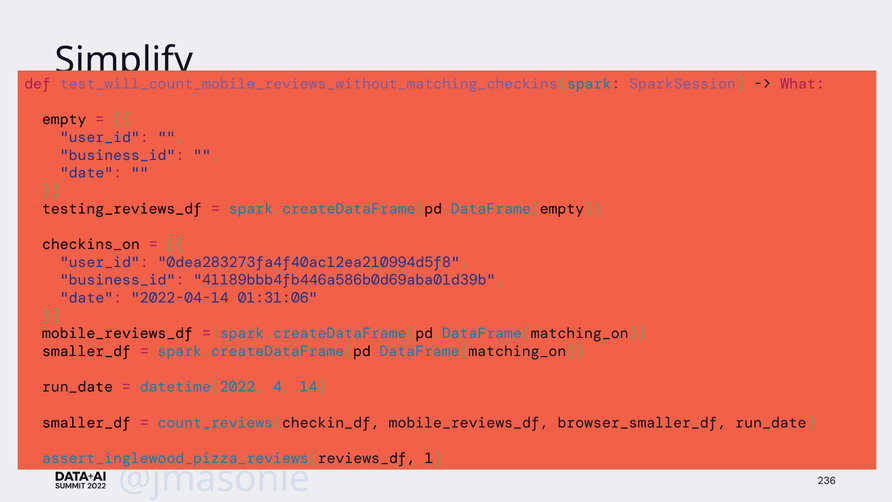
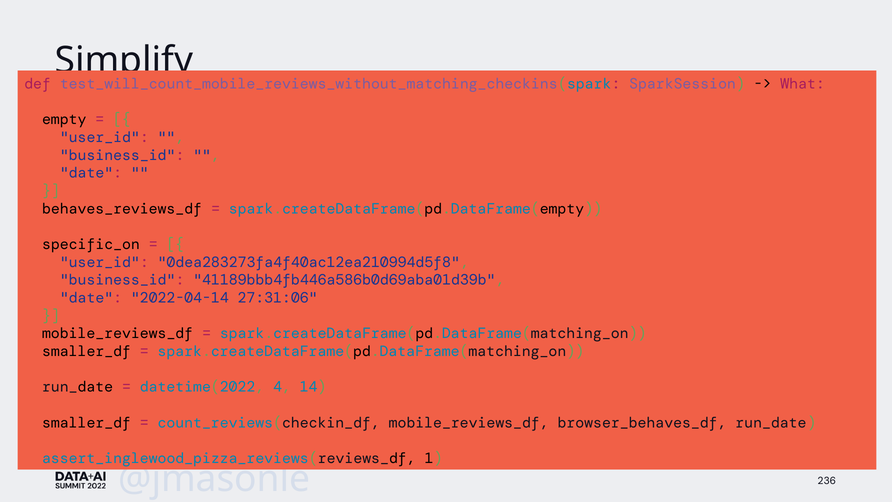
testing_reviews_df: testing_reviews_df -> behaves_reviews_df (122, 209)
checkins_on: checkins_on -> specific_on (91, 244)
01:31:06: 01:31:06 -> 27:31:06 (278, 298)
browser_smaller_df: browser_smaller_df -> browser_behaves_df (642, 423)
